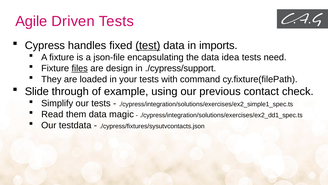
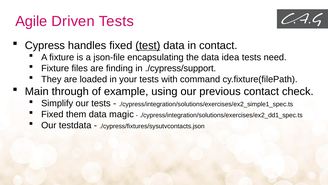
in imports: imports -> contact (218, 45)
files underline: present -> none (80, 68)
design: design -> finding (119, 68)
Slide: Slide -> Main (37, 91)
Read: Read -> Fixed (52, 114)
